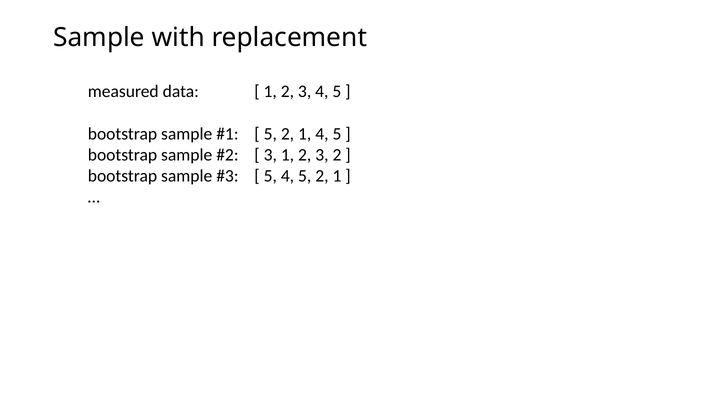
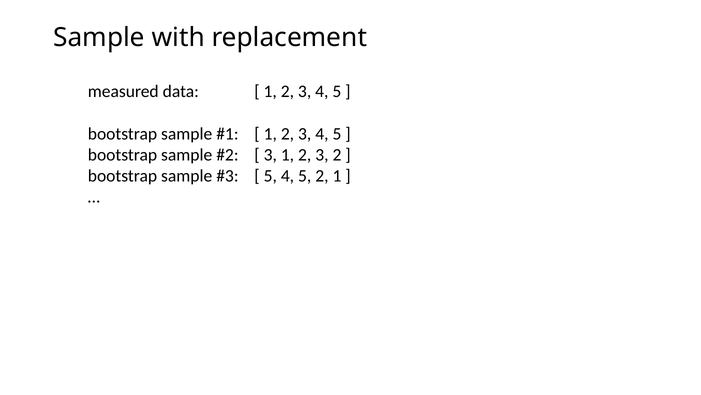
5: 5 -> 1 (270, 134)
1: 1 -> 3 (305, 134)
